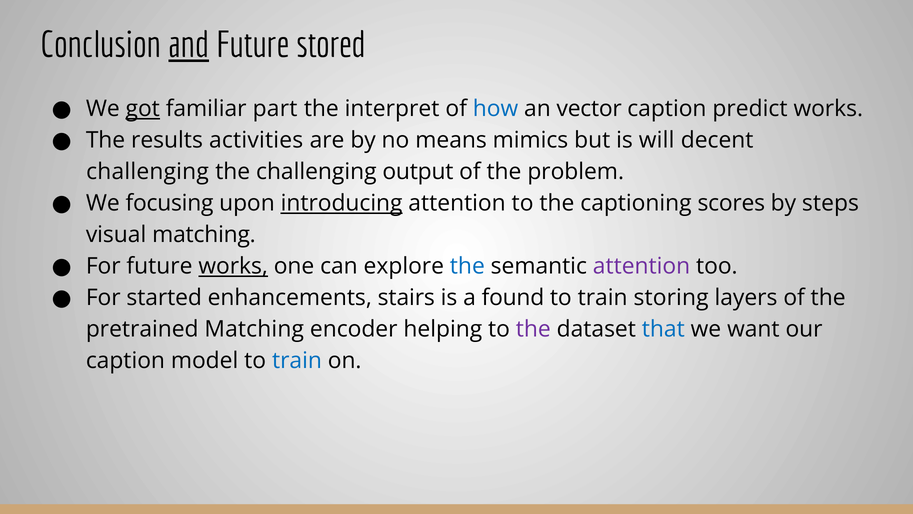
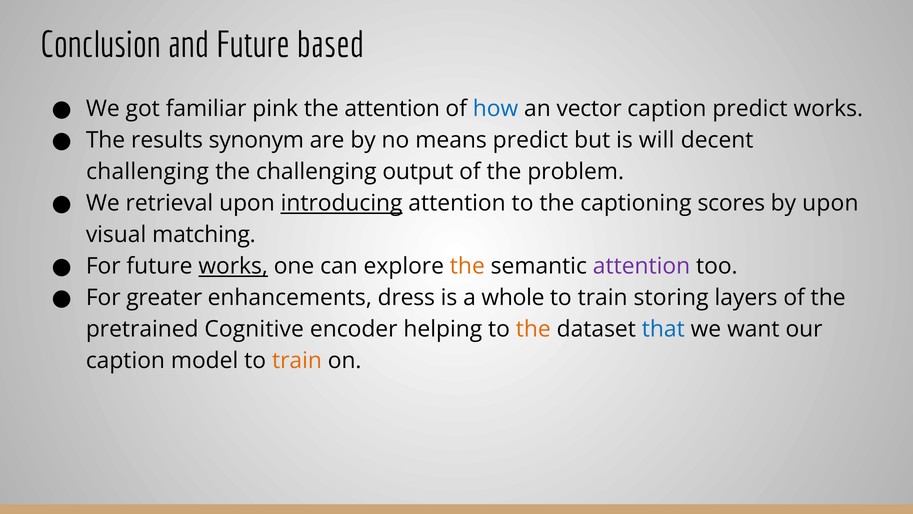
and underline: present -> none (189, 45)
stored: stored -> based (331, 45)
got underline: present -> none (143, 109)
part: part -> pink (275, 109)
the interpret: interpret -> attention (392, 109)
activities: activities -> synonym (256, 140)
means mimics: mimics -> predict (530, 140)
focusing: focusing -> retrieval (169, 203)
by steps: steps -> upon (830, 203)
the colour: blue -> orange (467, 266)
started: started -> greater (164, 298)
stairs: stairs -> dress (406, 298)
found: found -> whole (513, 298)
pretrained Matching: Matching -> Cognitive (254, 329)
the colour: purple -> orange (533, 329)
train colour: blue -> orange (297, 361)
